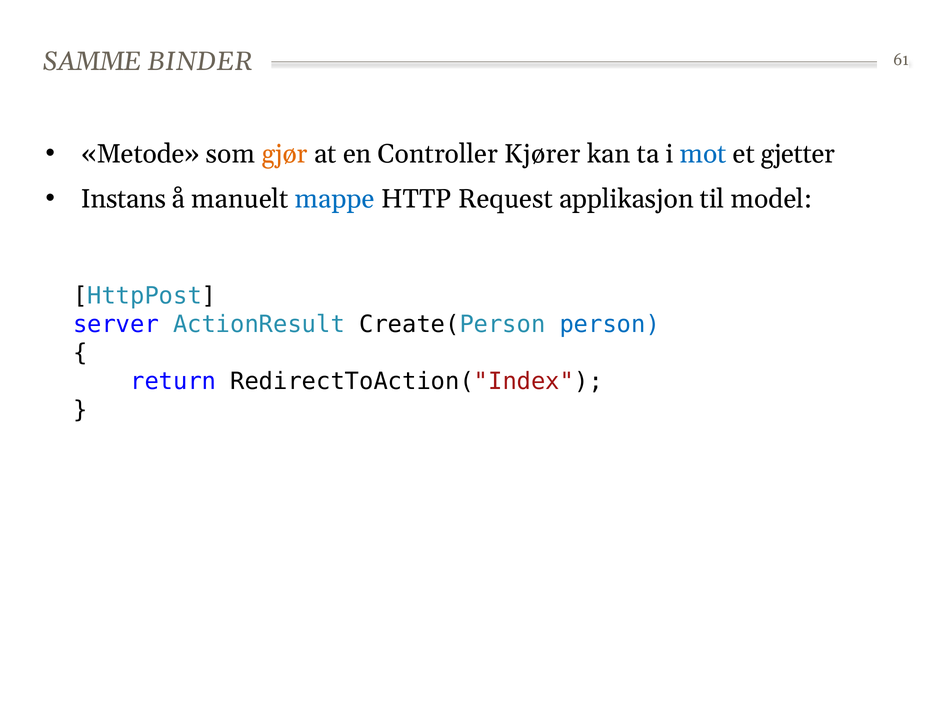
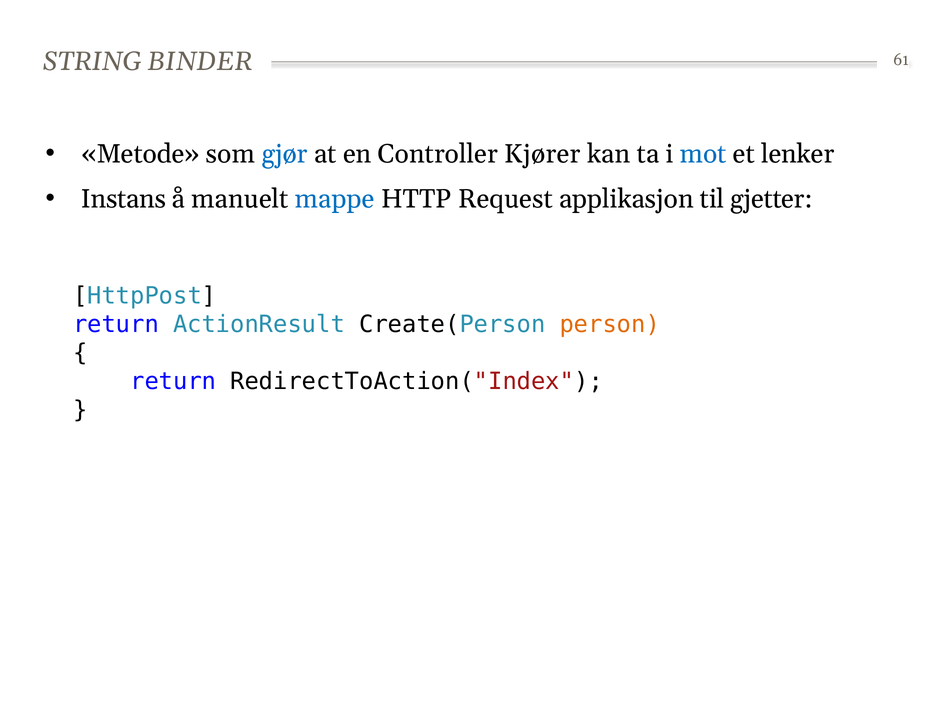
SAMME: SAMME -> STRING (92, 61)
gjør colour: orange -> blue (285, 154)
gjetter: gjetter -> lenker (798, 154)
model: model -> gjetter (772, 199)
server: server -> return (116, 324)
person colour: blue -> orange (610, 324)
